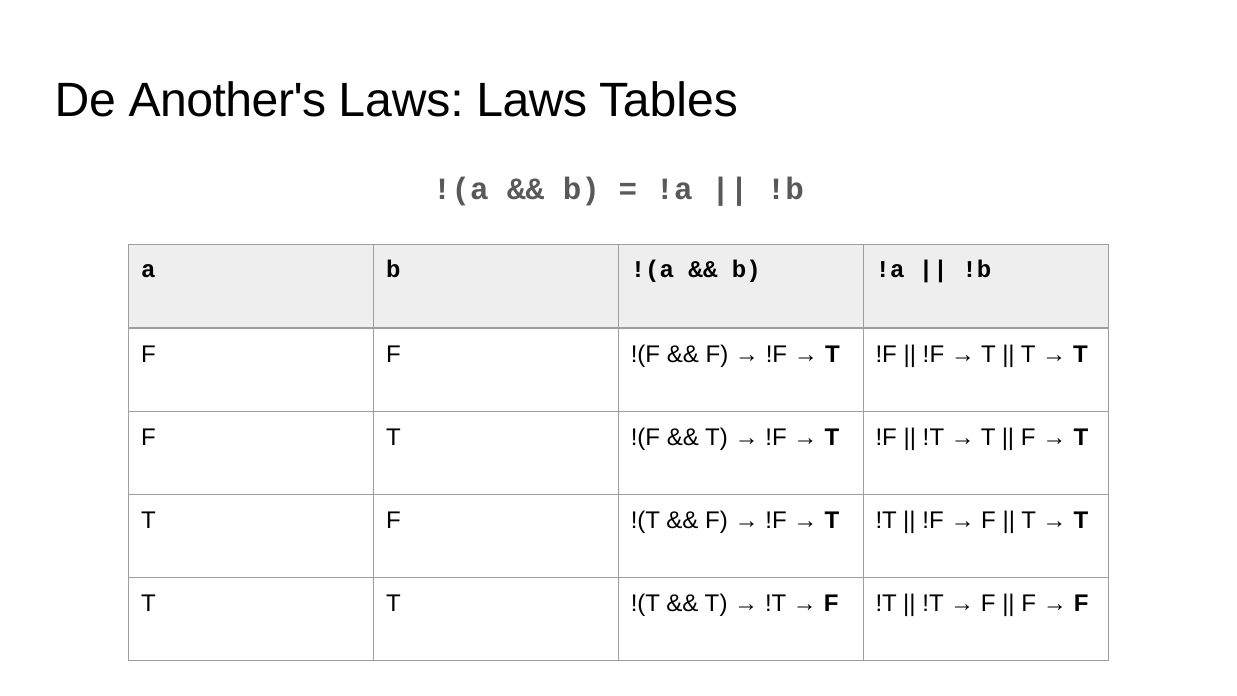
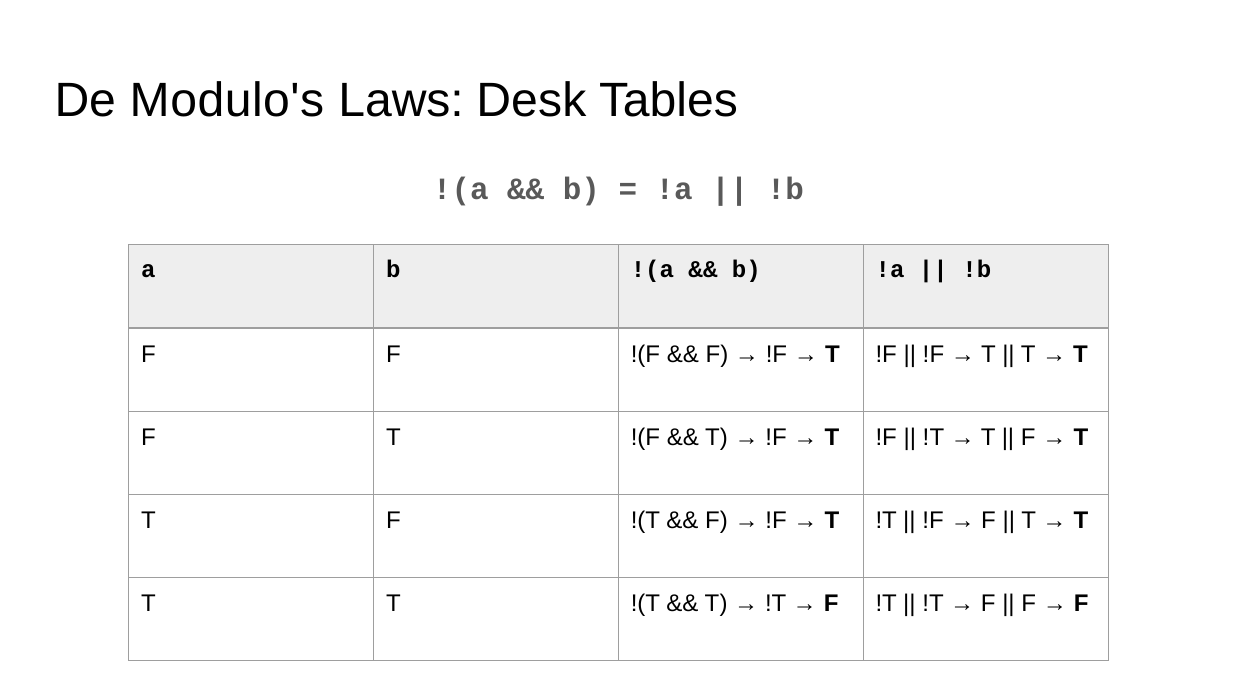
Another's: Another's -> Modulo's (227, 100)
Laws Laws: Laws -> Desk (531, 100)
